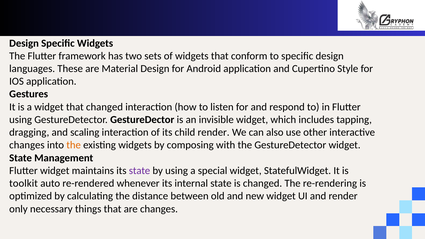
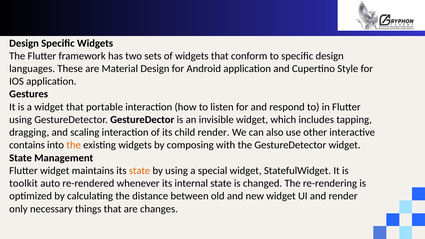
that changed: changed -> portable (105, 107)
changes: changes -> contains (27, 145)
state colour: purple -> orange (140, 171)
